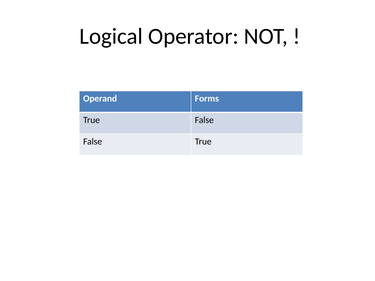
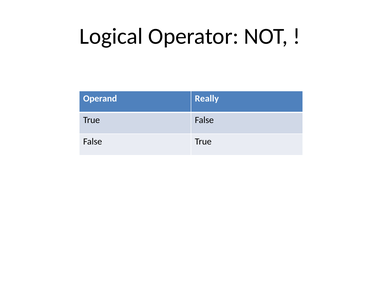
Forms: Forms -> Really (207, 99)
